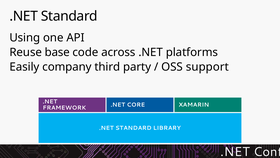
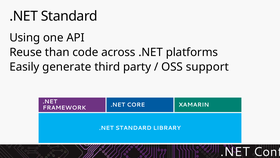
base: base -> than (57, 52)
company: company -> generate (67, 67)
